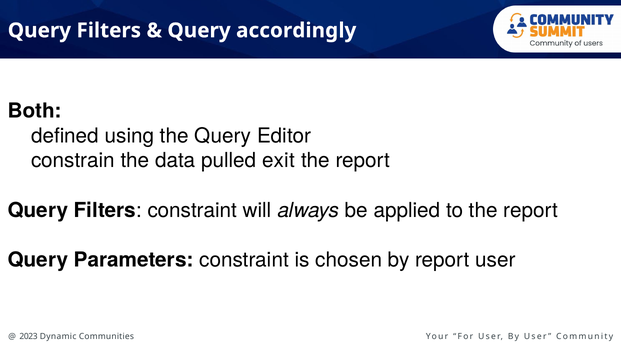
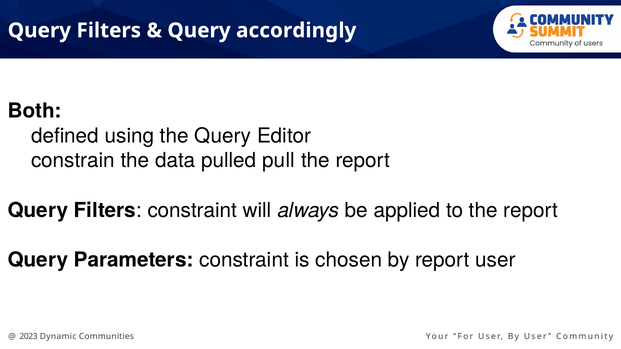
exit: exit -> pull (279, 161)
